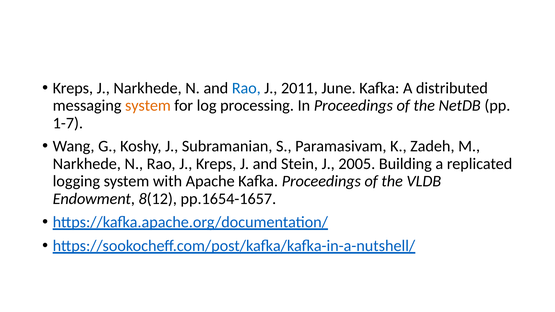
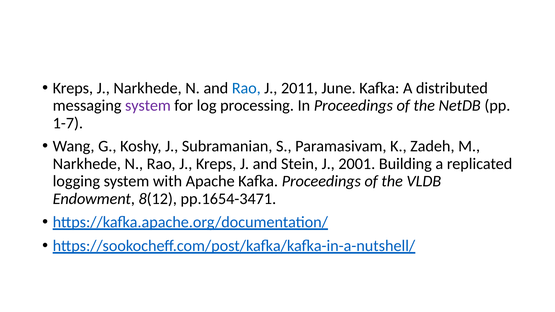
system colour: orange -> purple (148, 106)
2005: 2005 -> 2001 (357, 164)
pp.1654-1657: pp.1654-1657 -> pp.1654-3471 (228, 199)
